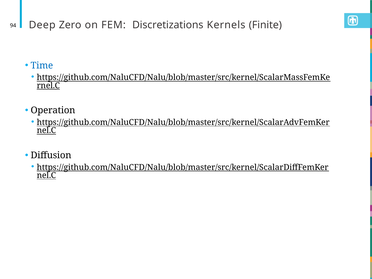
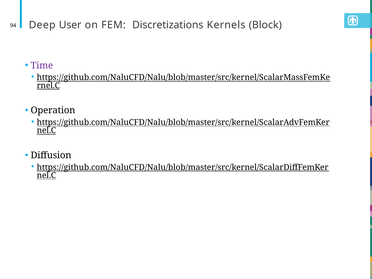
Zero: Zero -> User (70, 25)
Finite: Finite -> Block (265, 25)
Time colour: blue -> purple (42, 65)
